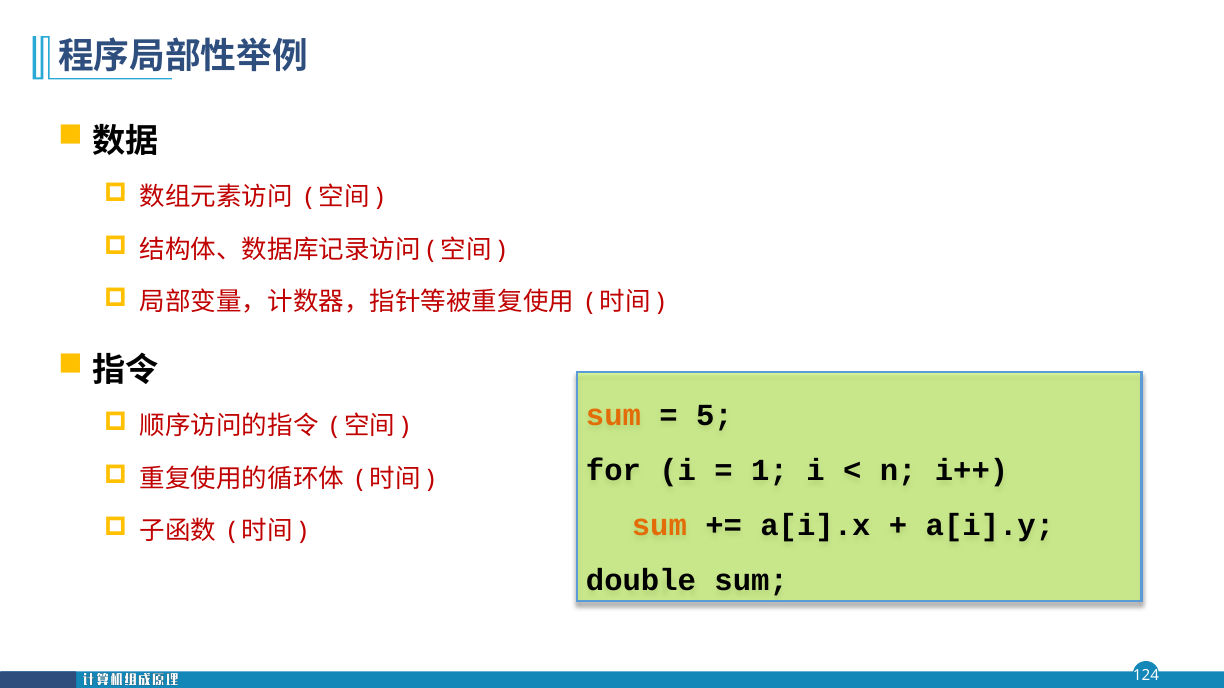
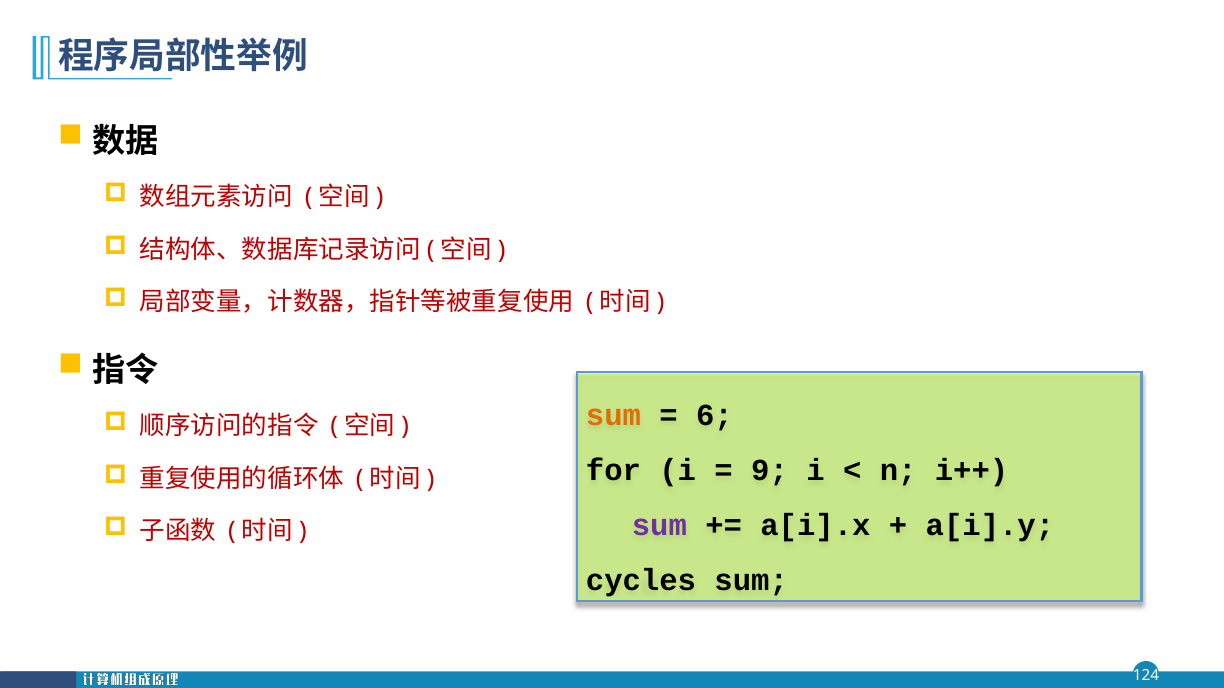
5: 5 -> 6 (714, 416)
1: 1 -> 9 (770, 471)
sum colour: orange -> purple (659, 526)
double: double -> cycles (641, 581)
